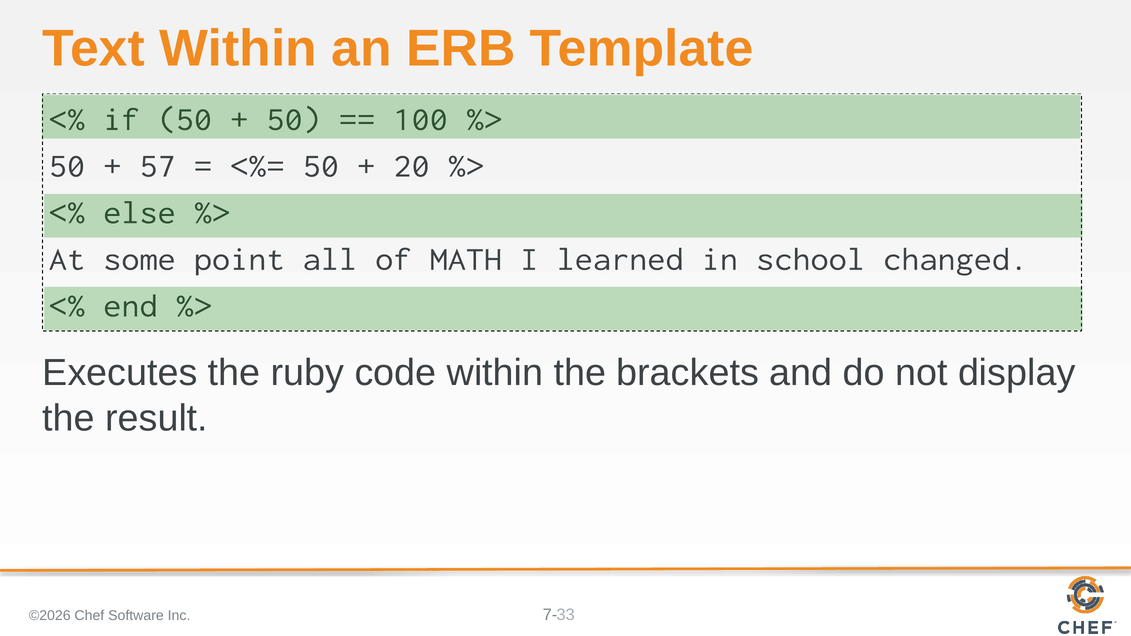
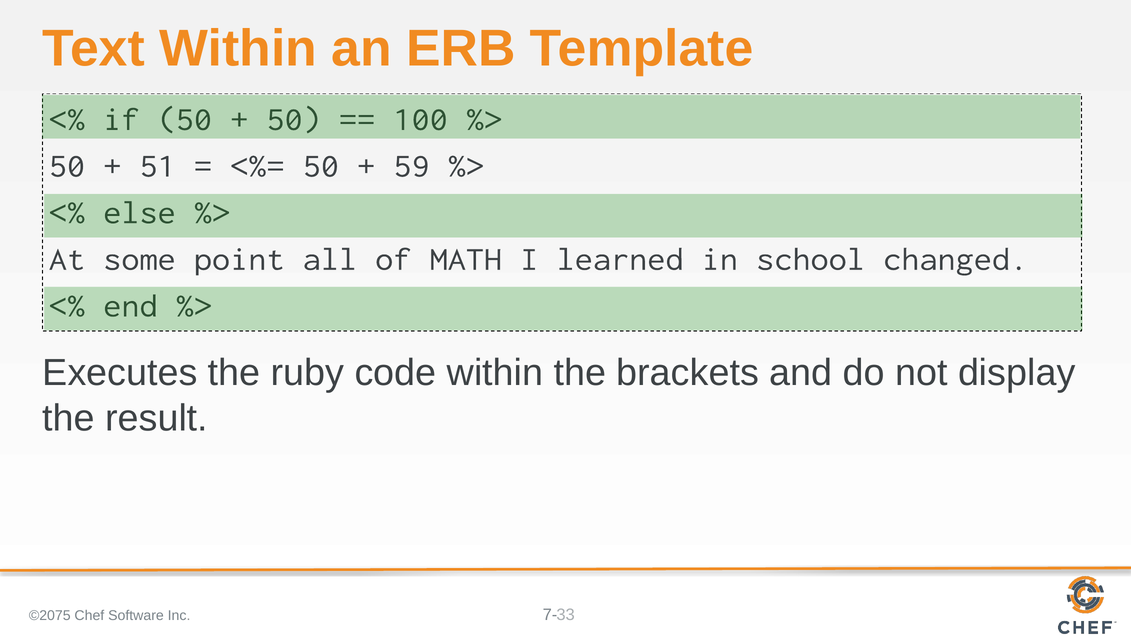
57: 57 -> 51 (158, 166)
20: 20 -> 59 (412, 166)
©2026: ©2026 -> ©2075 (50, 616)
